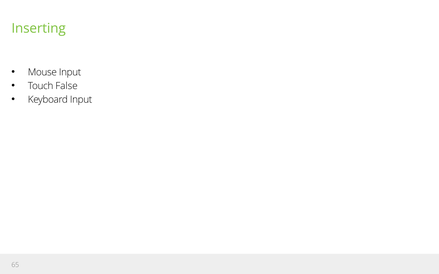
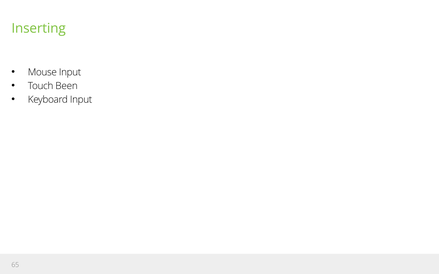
False: False -> Been (67, 86)
